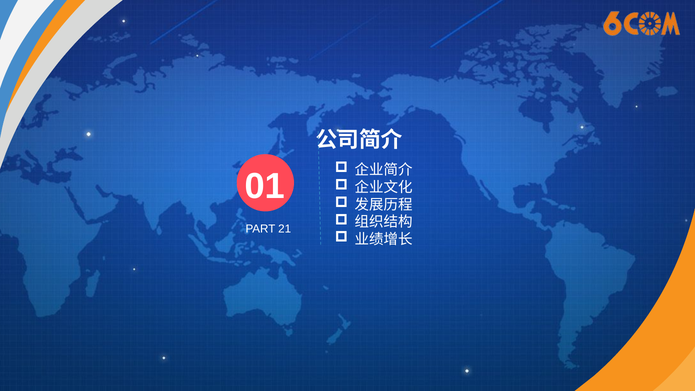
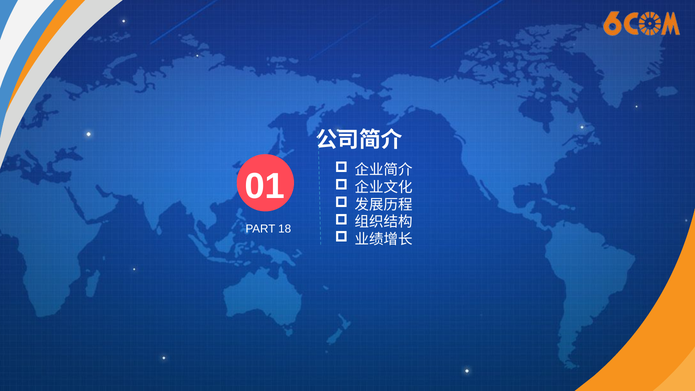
21: 21 -> 18 (285, 229)
